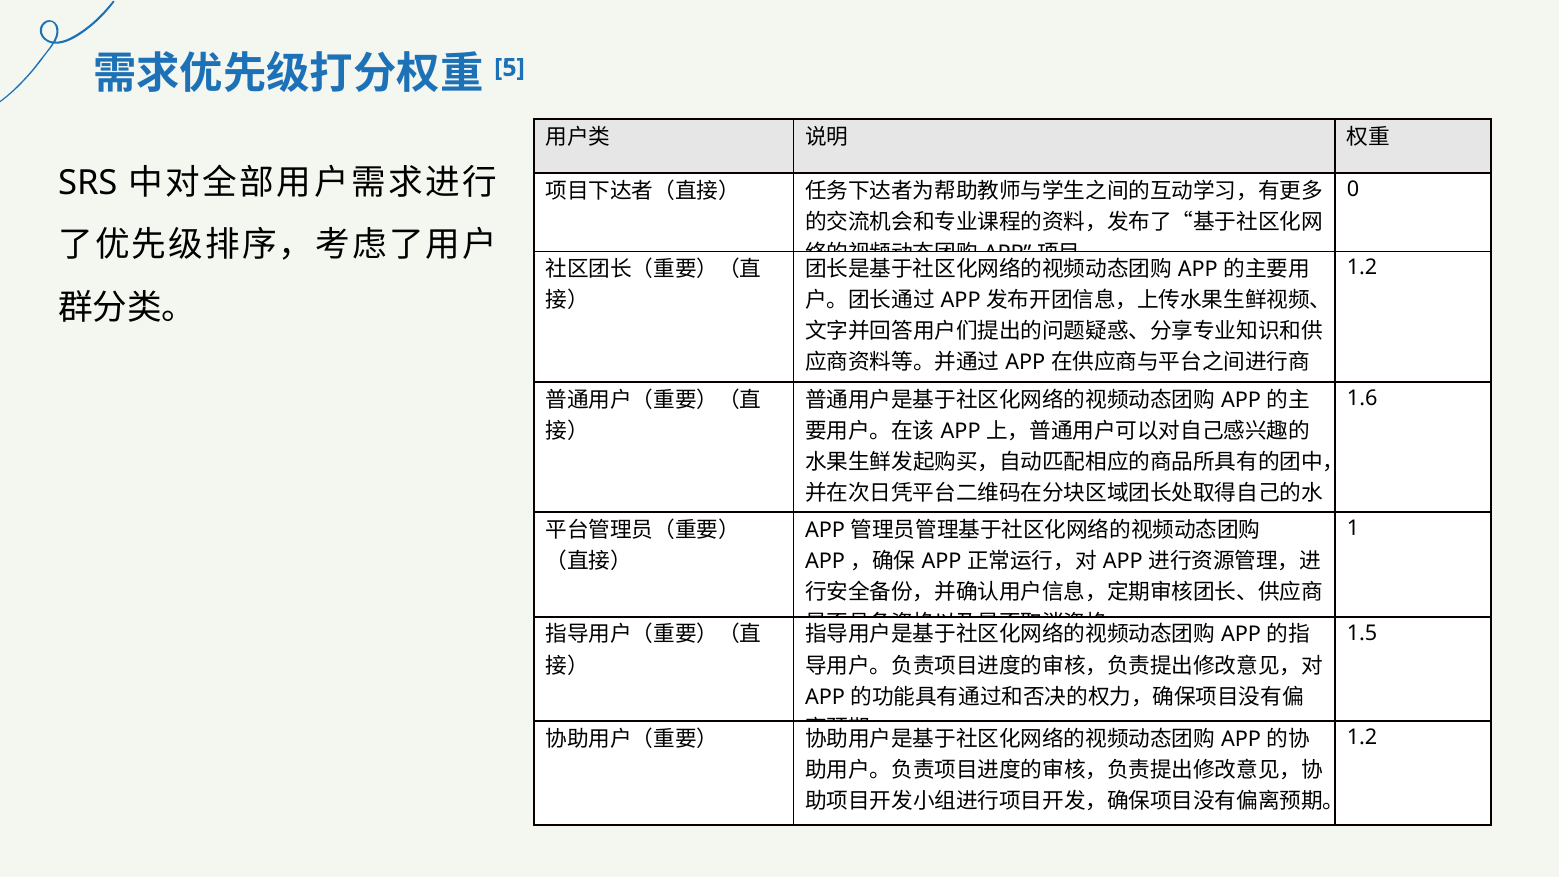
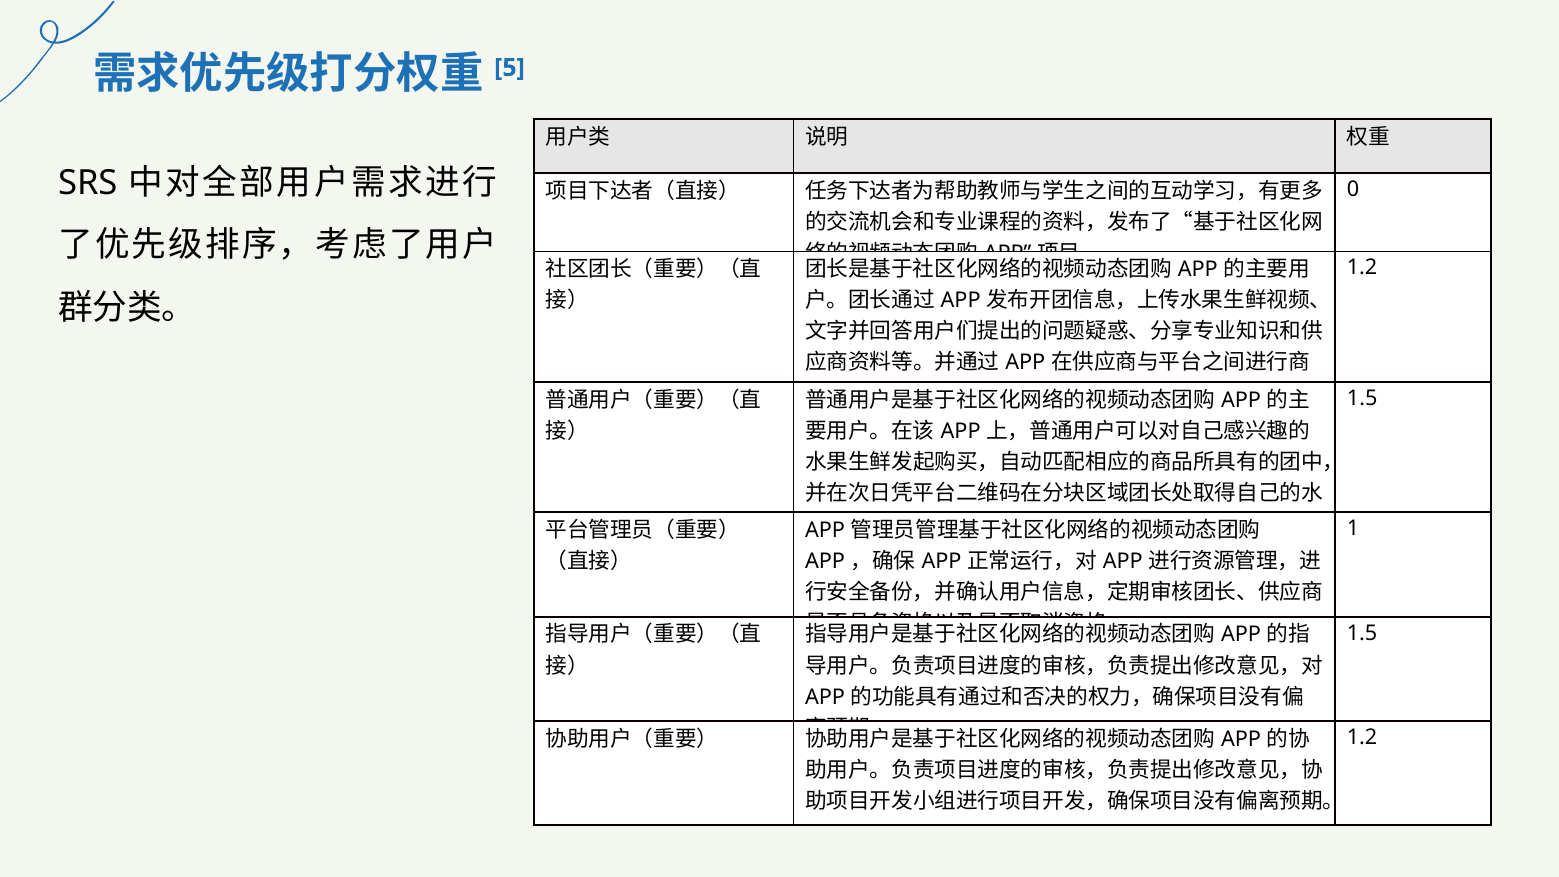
1.6: 1.6 -> 1.5 (1362, 398)
